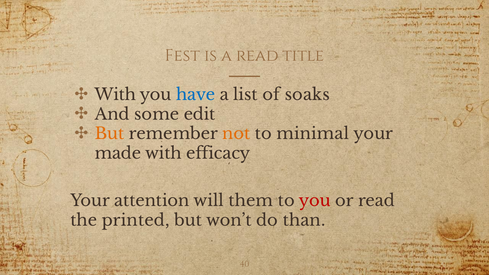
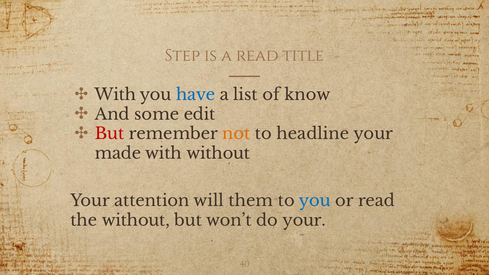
Fest: Fest -> Step (182, 56)
soaks: soaks -> know (307, 95)
But colour: orange -> red (110, 134)
minimal: minimal -> headline (313, 134)
with efficacy: efficacy -> without (218, 154)
you colour: red -> blue (315, 201)
the printed: printed -> without (136, 220)
do than: than -> your (304, 220)
